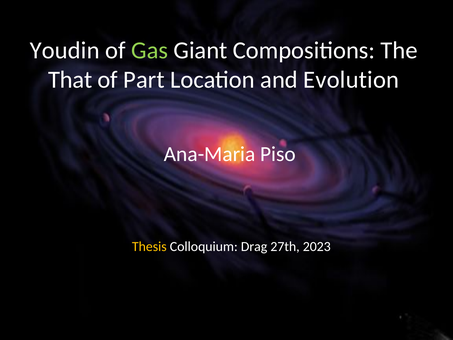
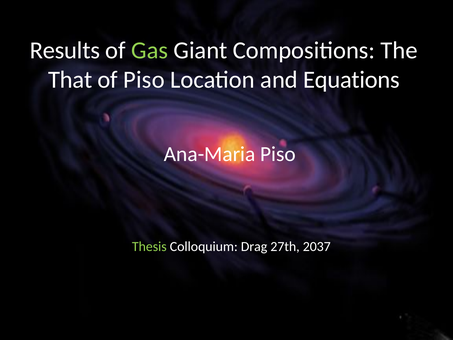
Youdin: Youdin -> Results (65, 50)
of Part: Part -> Piso (144, 80)
Evolution: Evolution -> Equations (351, 80)
Thesis colour: yellow -> light green (149, 246)
2023: 2023 -> 2037 (317, 246)
